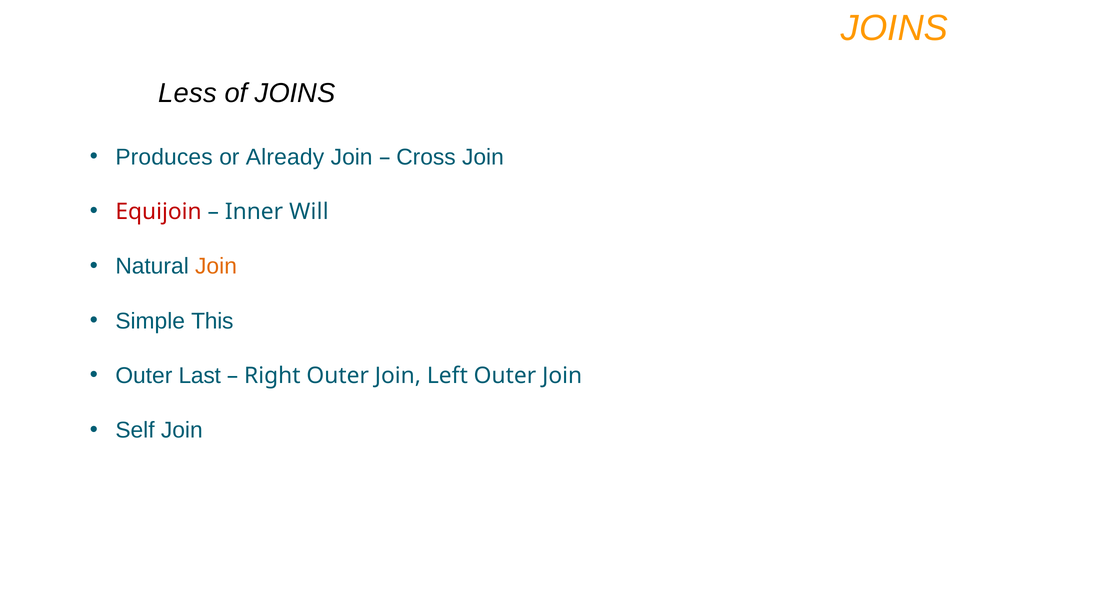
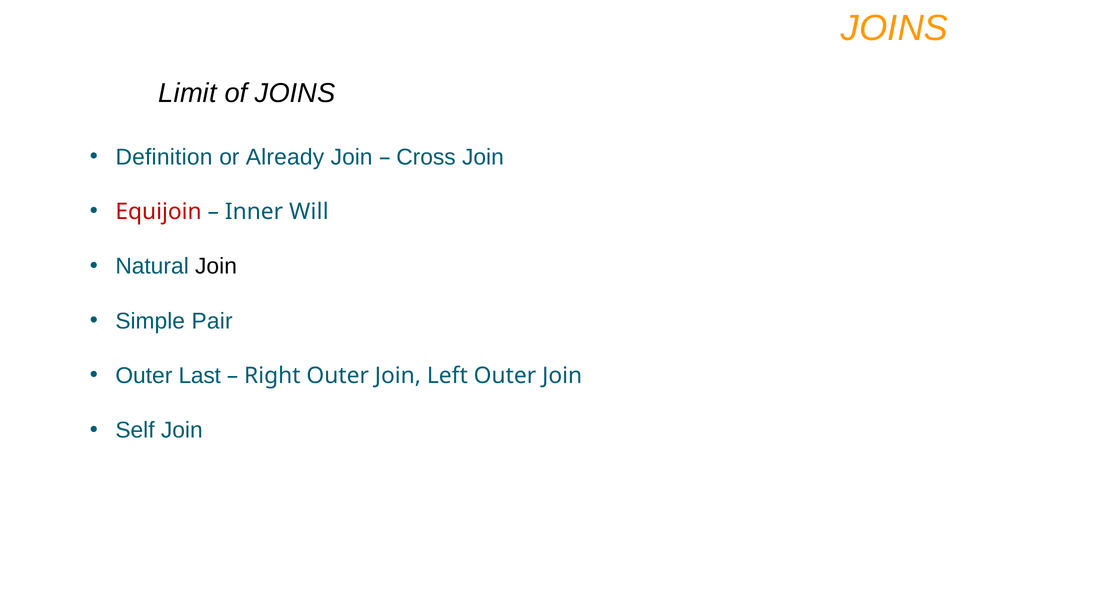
Less: Less -> Limit (188, 93)
Produces: Produces -> Definition (164, 157)
Join colour: orange -> black (216, 266)
This: This -> Pair (212, 321)
